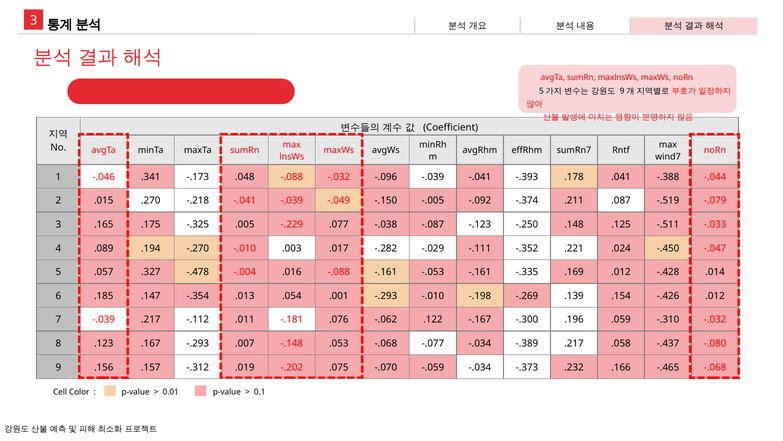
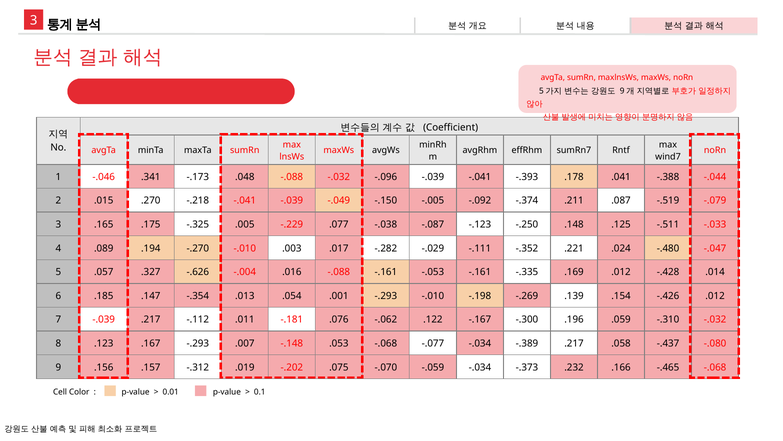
-.450: -.450 -> -.480 (668, 248)
-.478: -.478 -> -.626 (198, 272)
